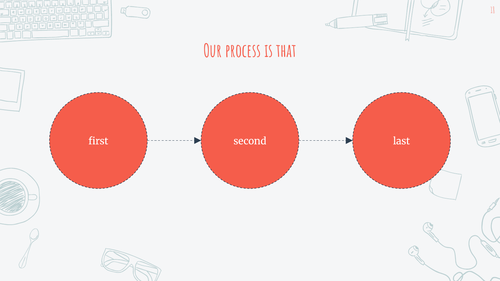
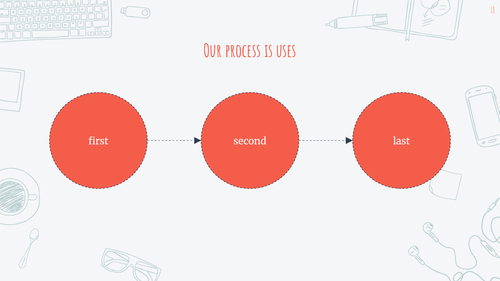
that: that -> uses (286, 51)
